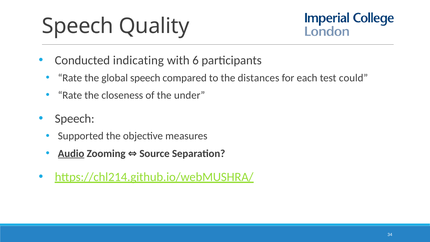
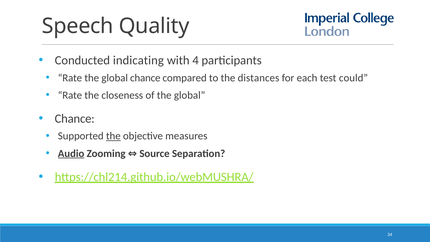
6: 6 -> 4 (196, 60)
global speech: speech -> chance (145, 78)
of the under: under -> global (190, 95)
Speech: Speech -> Chance (75, 119)
the underline: none -> present (113, 136)
